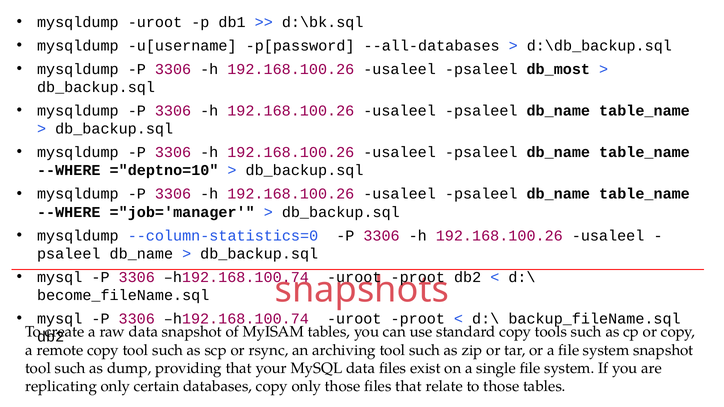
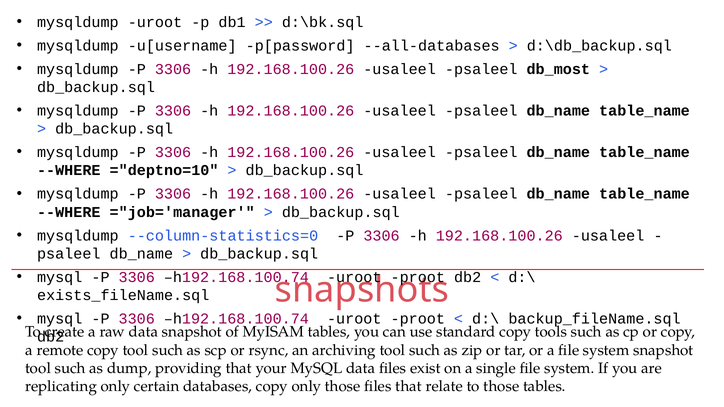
become_fileName.sql: become_fileName.sql -> exists_fileName.sql (123, 295)
